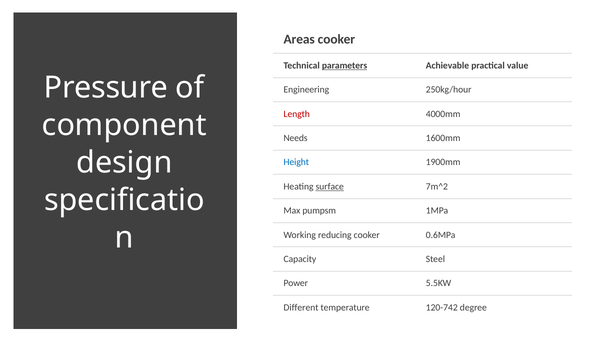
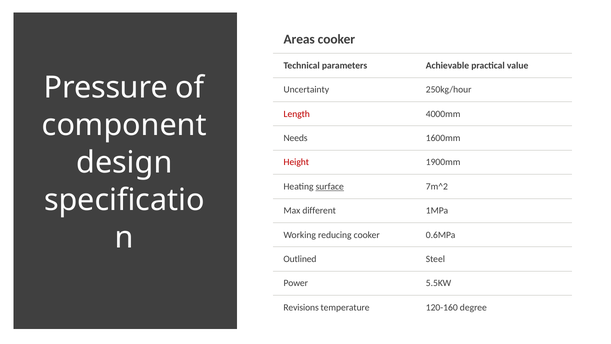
parameters underline: present -> none (345, 65)
Engineering: Engineering -> Uncertainty (306, 90)
Height colour: blue -> red (296, 162)
pumpsm: pumpsm -> different (319, 211)
Capacity: Capacity -> Outlined (300, 259)
Different: Different -> Revisions (301, 307)
120-742: 120-742 -> 120-160 (442, 307)
